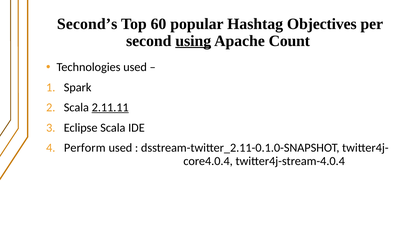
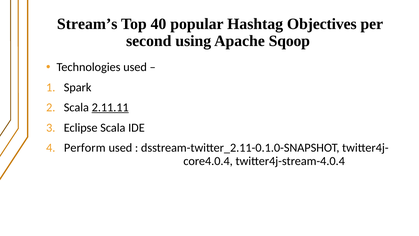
Second’s: Second’s -> Stream’s (87, 24)
60: 60 -> 40 (158, 24)
using underline: present -> none (193, 41)
Count: Count -> Sqoop (289, 41)
